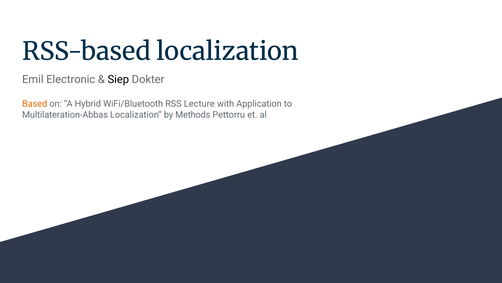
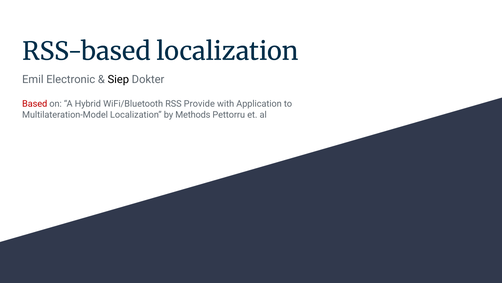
Based colour: orange -> red (35, 104)
Lecture: Lecture -> Provide (199, 104)
Multilateration-Abbas: Multilateration-Abbas -> Multilateration-Model (65, 114)
